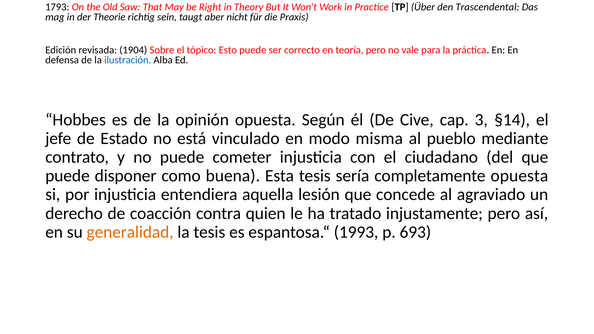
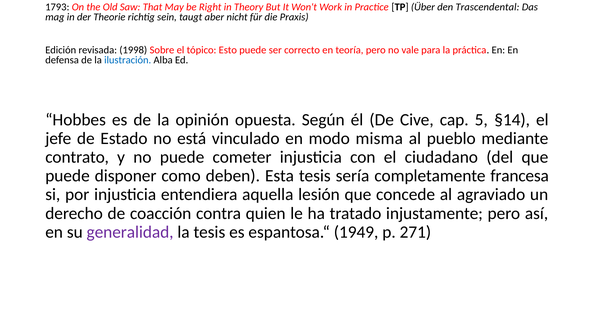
1904: 1904 -> 1998 (133, 50)
3: 3 -> 5 (481, 120)
buena: buena -> deben (233, 176)
completamente opuesta: opuesta -> francesa (520, 176)
generalidad colour: orange -> purple (130, 232)
1993: 1993 -> 1949 (356, 232)
693: 693 -> 271 (415, 232)
